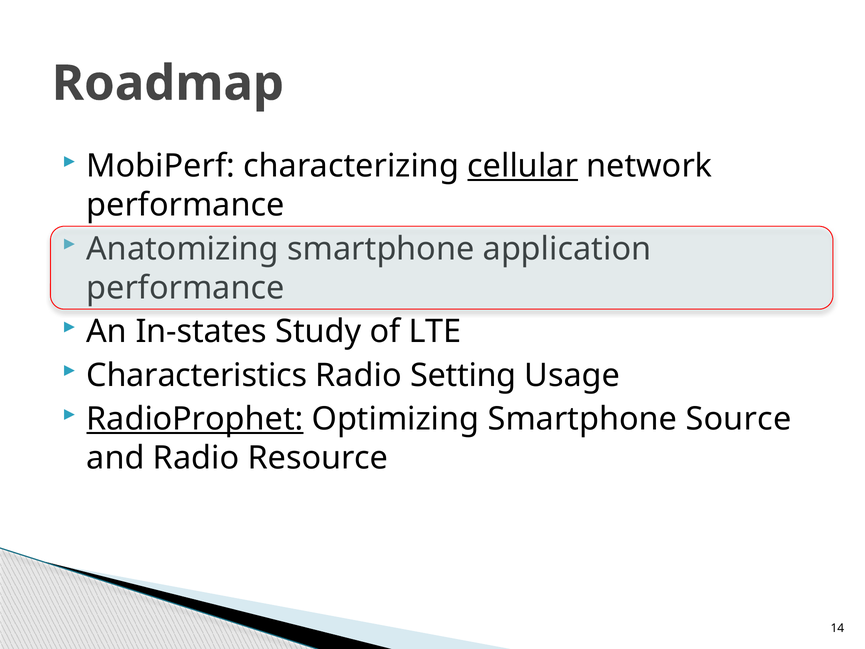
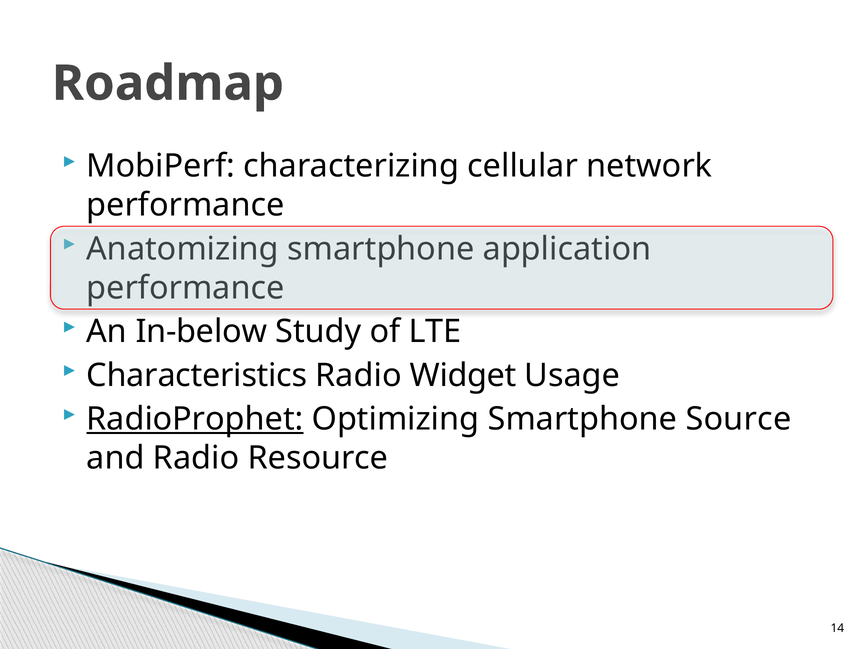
cellular underline: present -> none (523, 166)
In-states: In-states -> In-below (201, 332)
Setting: Setting -> Widget (463, 375)
